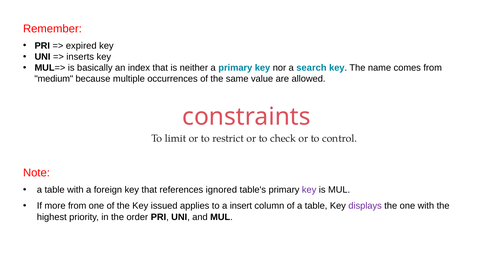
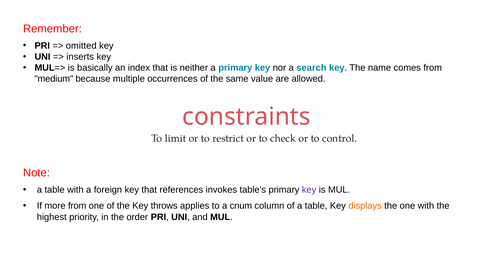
expired: expired -> omitted (81, 46)
ignored: ignored -> invokes (221, 190)
issued: issued -> throws (164, 206)
insert: insert -> cnum (241, 206)
displays colour: purple -> orange (365, 206)
